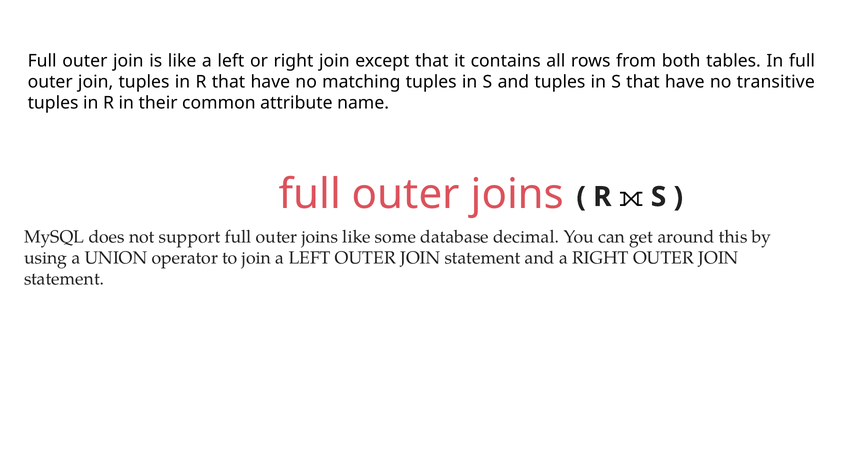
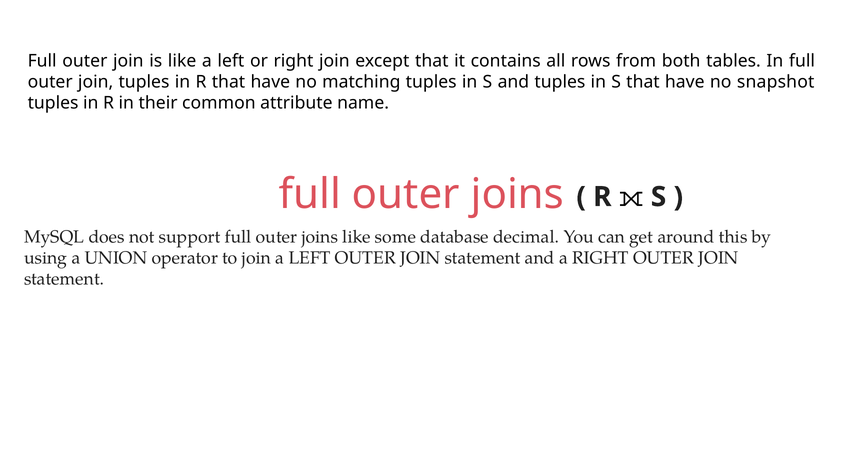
transitive: transitive -> snapshot (776, 82)
